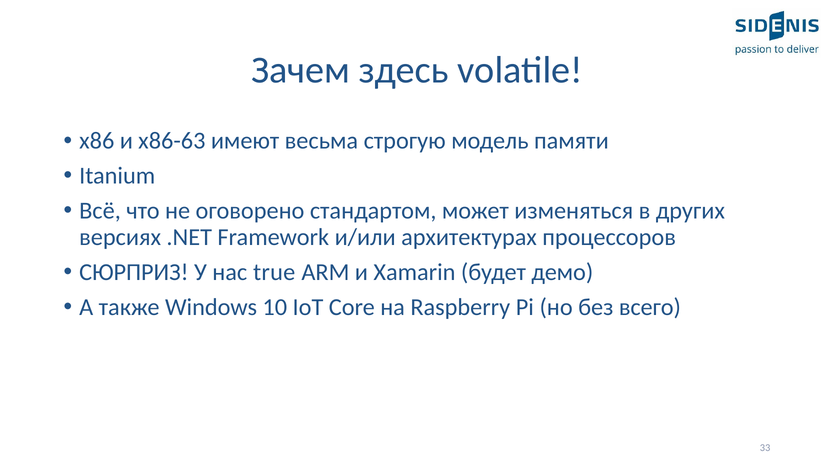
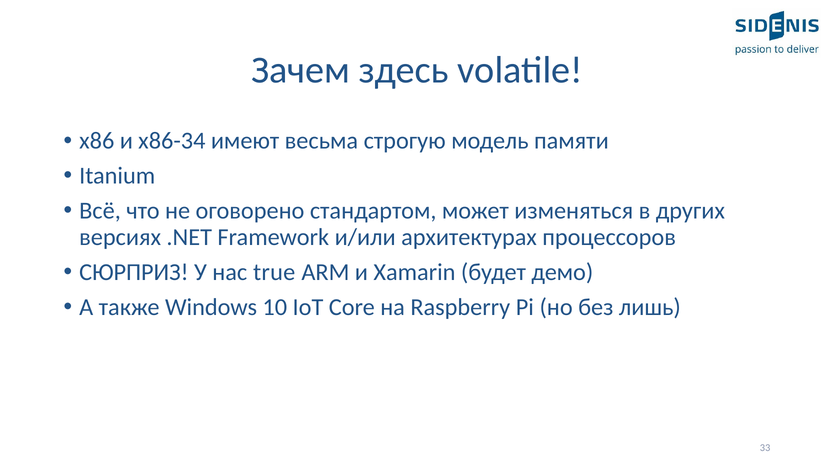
x86-63: x86-63 -> x86-34 (172, 141)
всего: всего -> лишь (650, 307)
